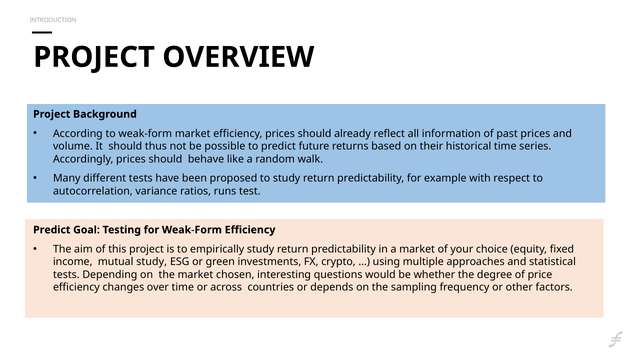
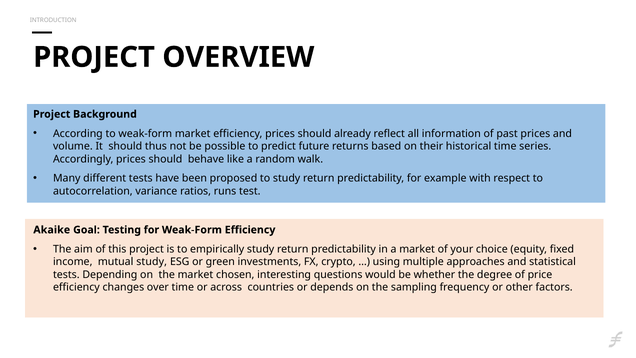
Predict: Predict -> Akaike (52, 230)
